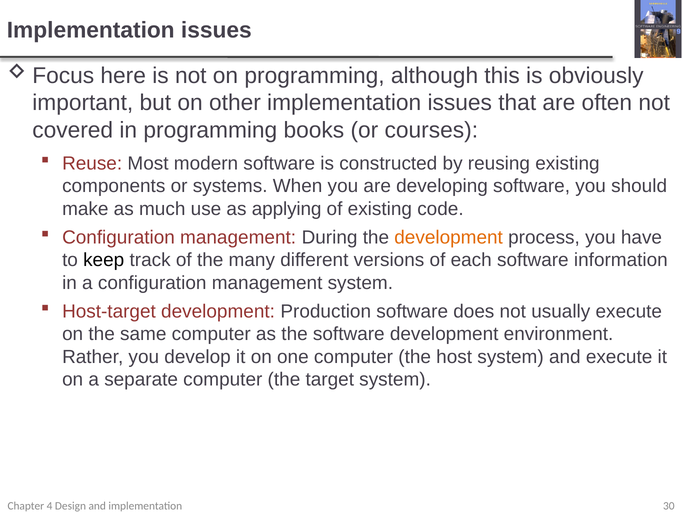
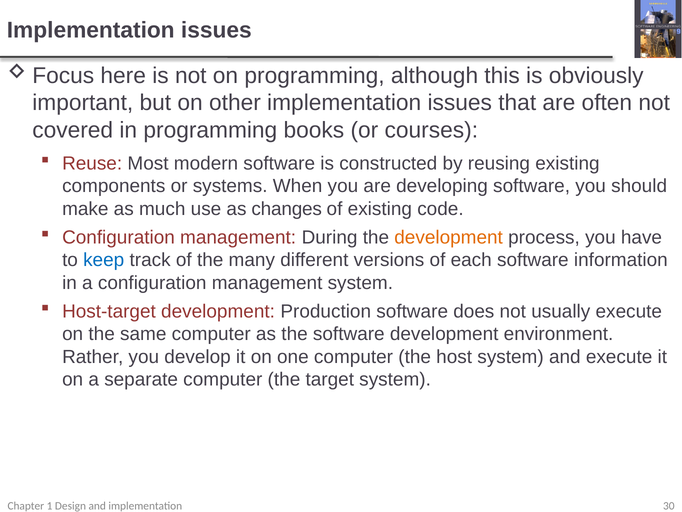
applying: applying -> changes (287, 209)
keep colour: black -> blue (104, 260)
4: 4 -> 1 (50, 505)
